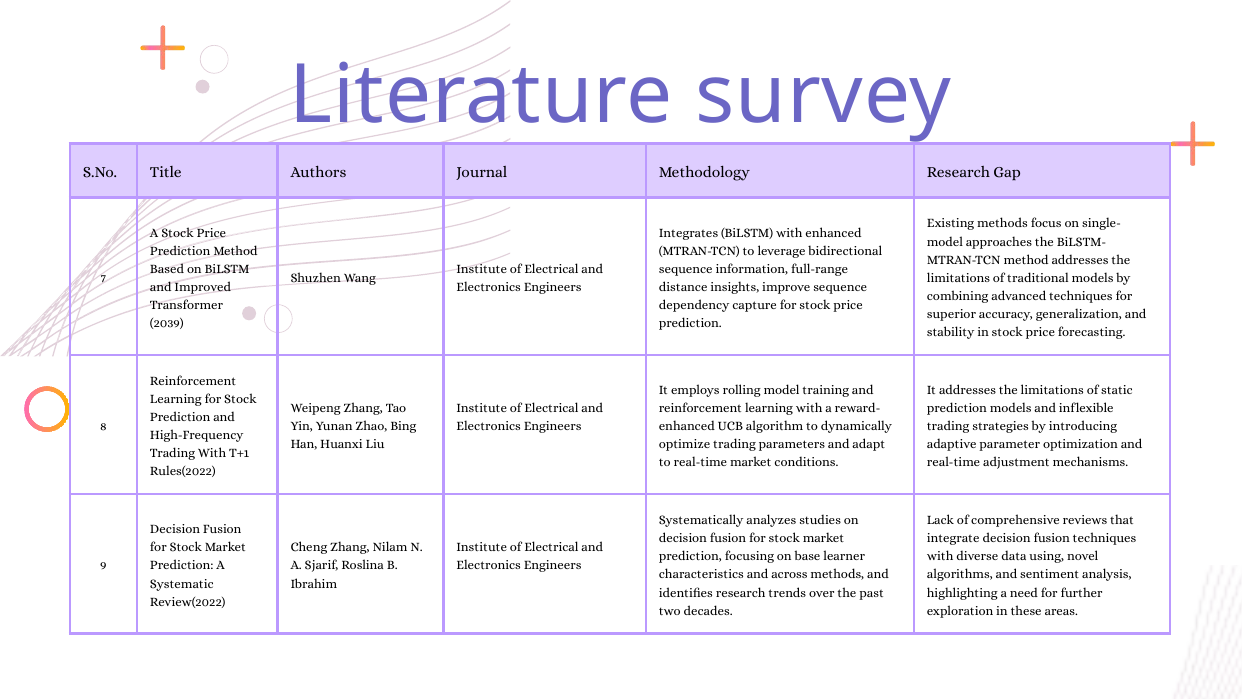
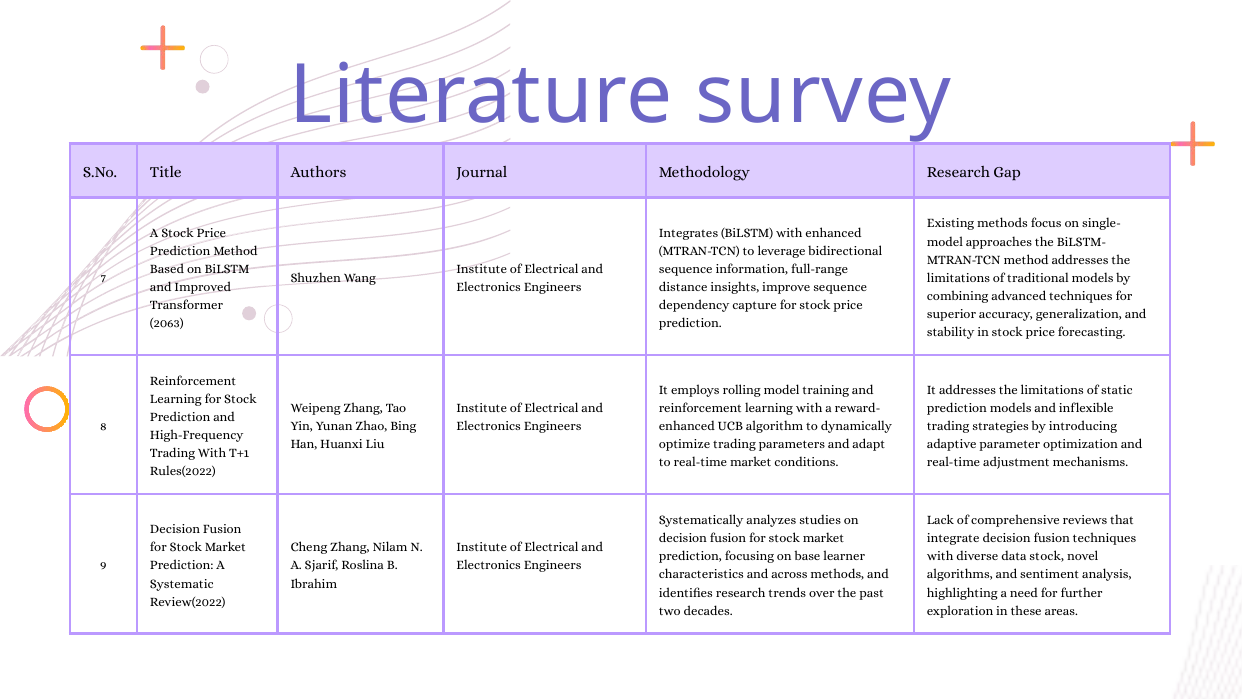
2039: 2039 -> 2063 (167, 323)
data using: using -> stock (1047, 556)
